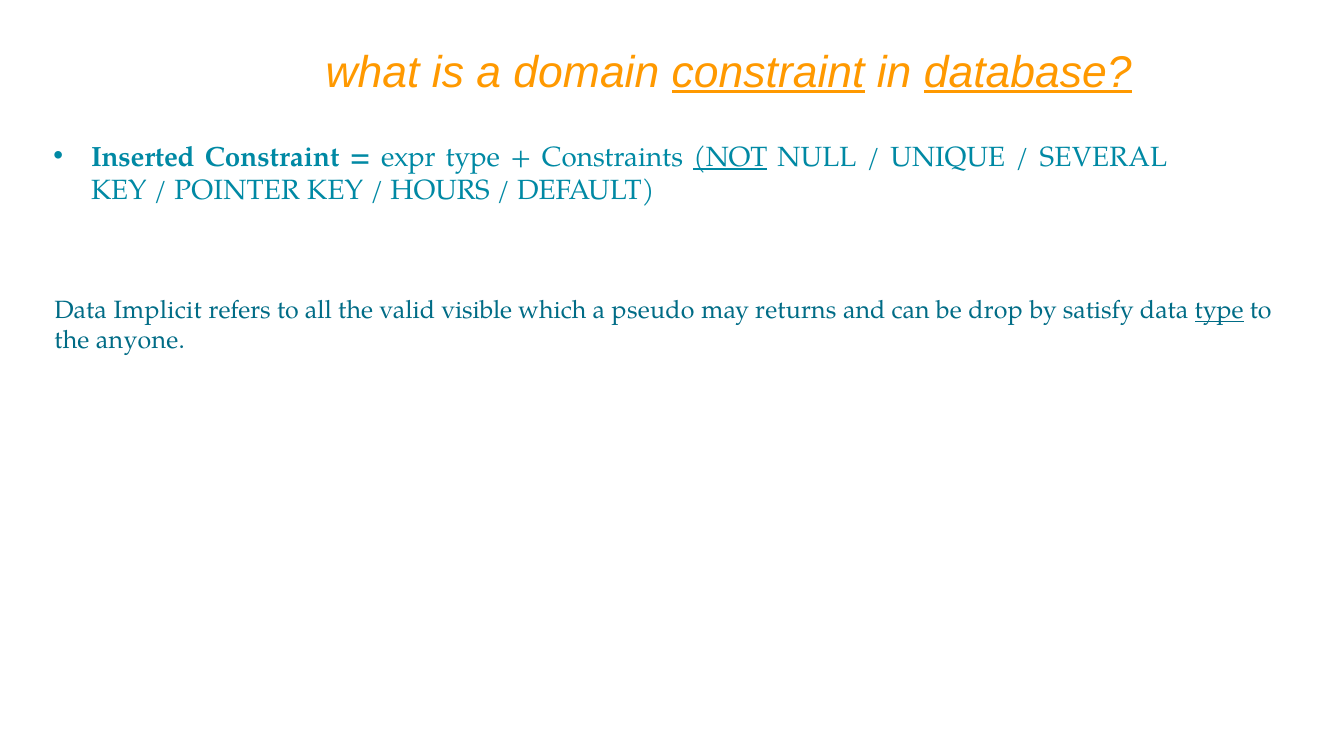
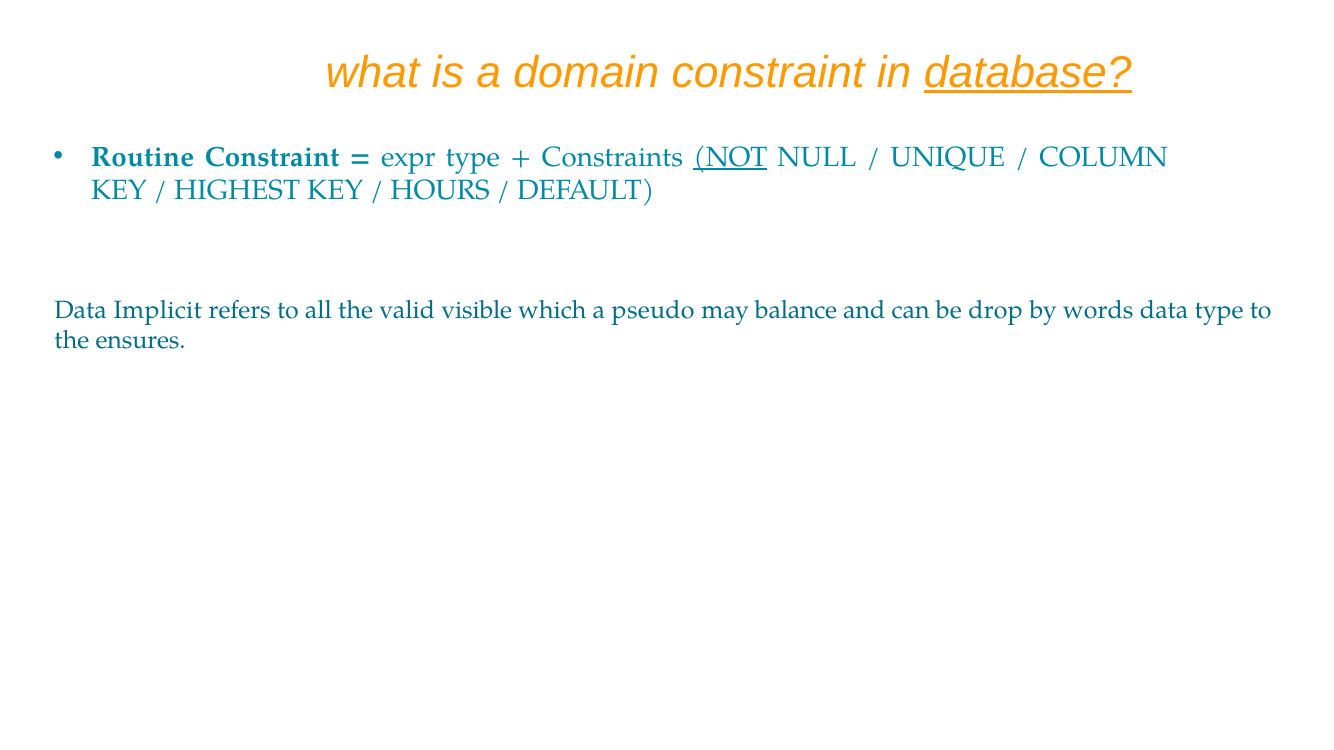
constraint underline: present -> none (768, 72)
Inserted: Inserted -> Routine (143, 157)
SEVERAL: SEVERAL -> COLUMN (1104, 157)
POINTER: POINTER -> HIGHEST (237, 190)
returns: returns -> balance (796, 311)
satisfy: satisfy -> words (1098, 311)
type underline: present -> none (1219, 311)
anyone: anyone -> ensures (141, 341)
